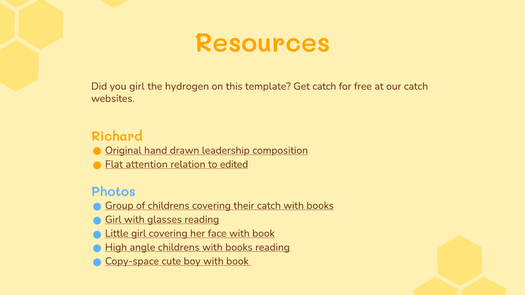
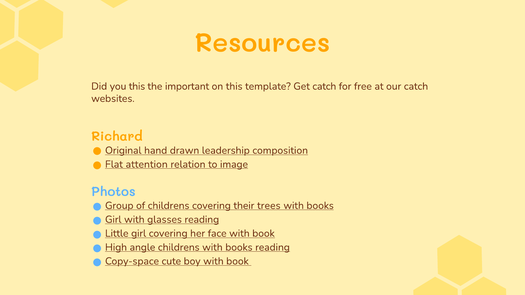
you girl: girl -> this (137, 86)
hydrogen: hydrogen -> important (187, 86)
edited: edited -> image (234, 164)
their catch: catch -> trees (269, 206)
